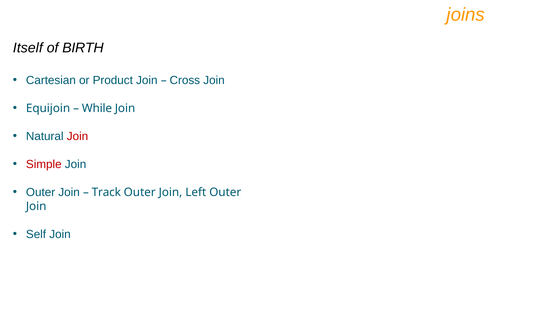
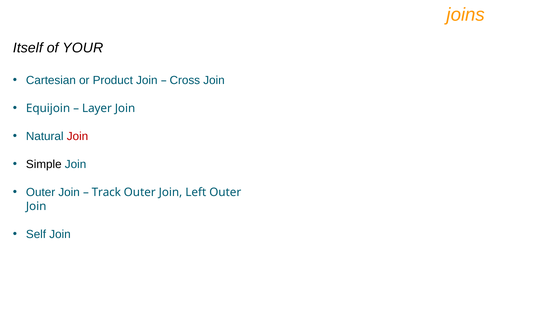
BIRTH: BIRTH -> YOUR (83, 48)
While: While -> Layer (97, 108)
Simple colour: red -> black (44, 164)
